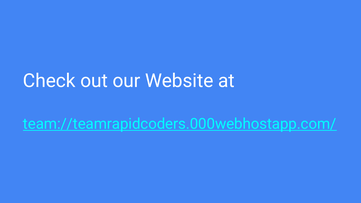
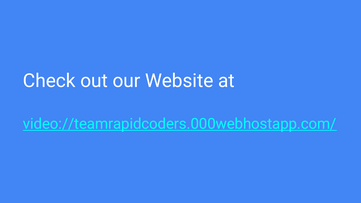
team://teamrapidcoders.000webhostapp.com/: team://teamrapidcoders.000webhostapp.com/ -> video://teamrapidcoders.000webhostapp.com/ (180, 124)
